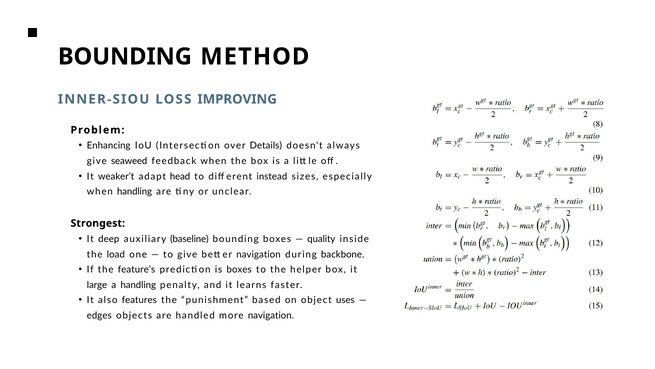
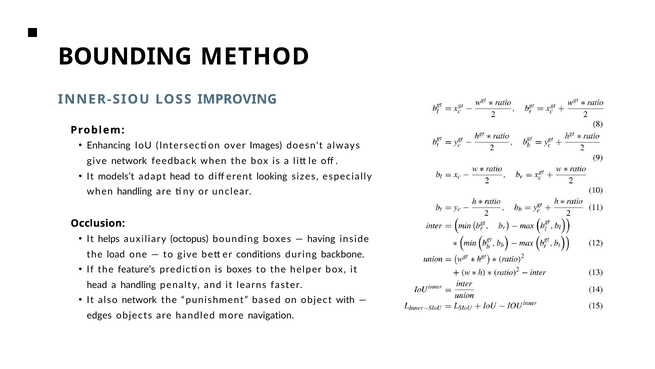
Details: Details -> Images (266, 146)
give seaweed: seaweed -> network (129, 161)
weaker’t: weaker’t -> models’t (116, 176)
instead: instead -> looking (272, 176)
Strongest: Strongest -> Occlusion (98, 223)
deep: deep -> helps (109, 239)
baseline: baseline -> octopus (189, 239)
quality: quality -> having (321, 239)
better navigation: navigation -> conditions (259, 254)
large: large -> head (97, 285)
also features: features -> network (139, 300)
uses: uses -> with (345, 300)
